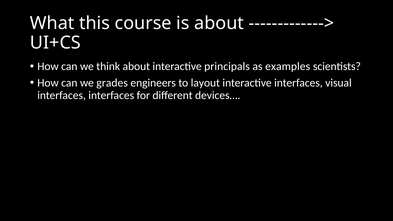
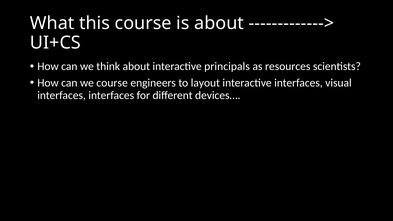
examples: examples -> resources (288, 66)
we grades: grades -> course (112, 83)
